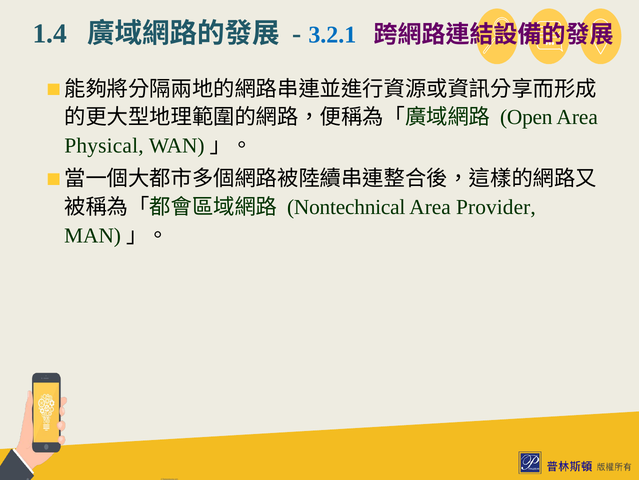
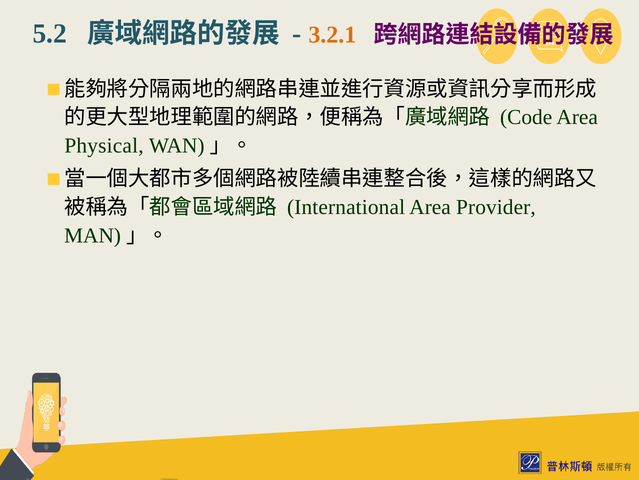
1.4: 1.4 -> 5.2 (50, 34)
3.2.1 colour: blue -> orange (332, 35)
Open: Open -> Code (526, 117)
Nontechnical: Nontechnical -> International (346, 207)
